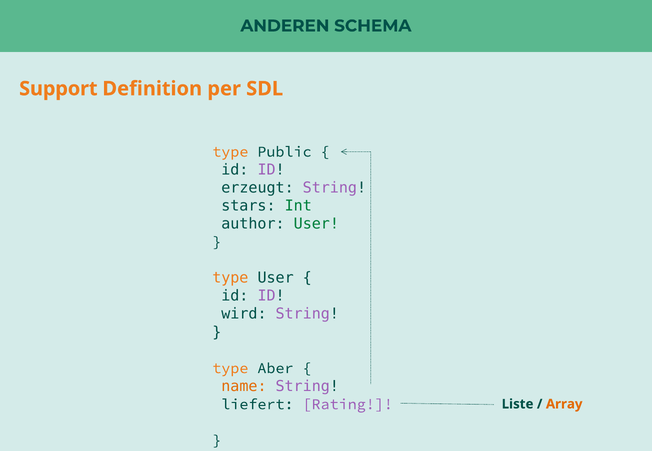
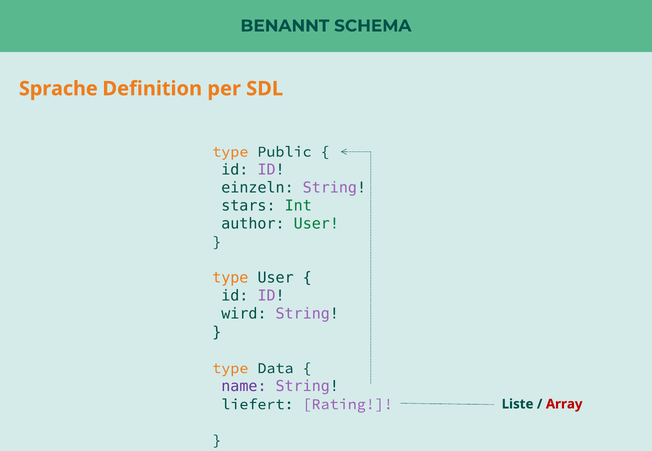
ANDEREN: ANDEREN -> BENANNT (285, 26)
Support: Support -> Sprache (58, 89)
erzeugt: erzeugt -> einzeln (258, 188)
Aber: Aber -> Data (275, 368)
name colour: orange -> purple (244, 387)
Array colour: orange -> red (564, 404)
